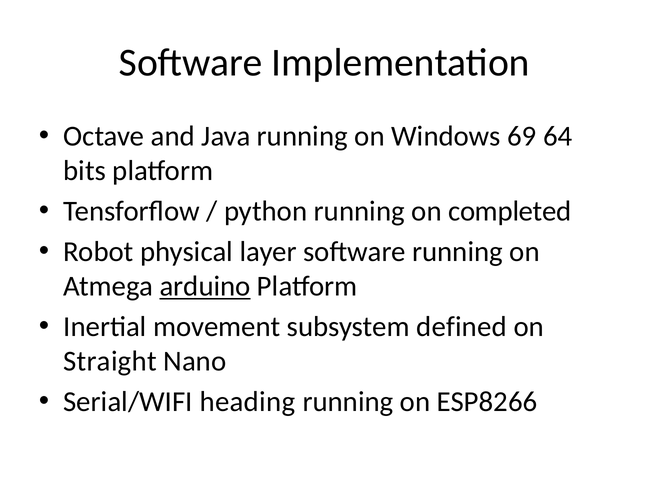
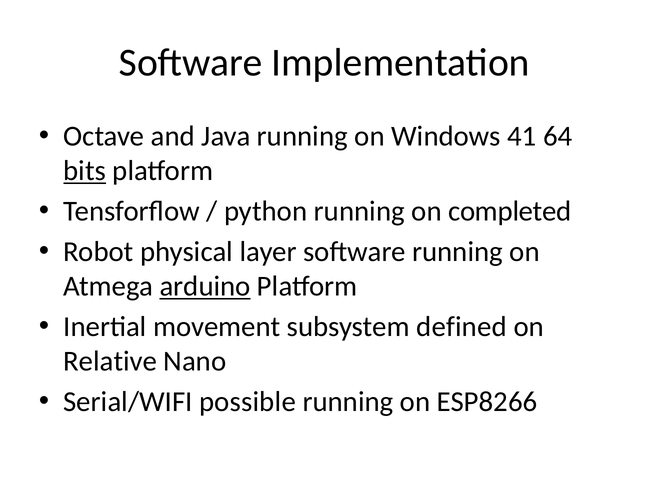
69: 69 -> 41 (522, 136)
bits underline: none -> present (85, 171)
Straight: Straight -> Relative (110, 361)
heading: heading -> possible (247, 402)
